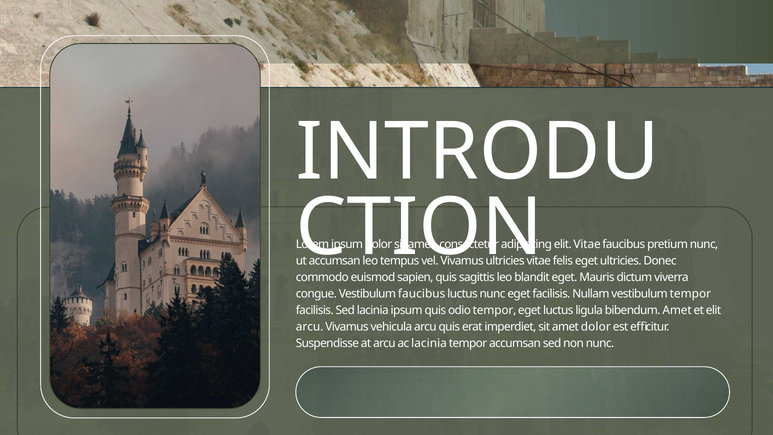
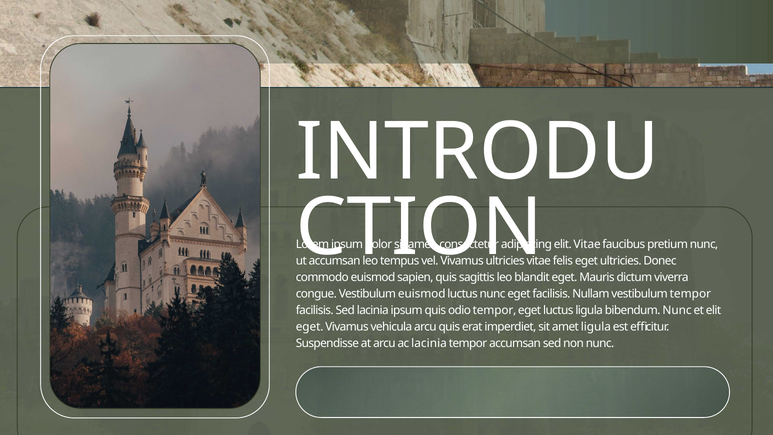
Vestibulum faucibus: faucibus -> euismod (422, 294)
bibendum Amet: Amet -> Nunc (677, 310)
arcu: arcu -> eget (310, 327)
amet dolor: dolor -> ligula (596, 327)
